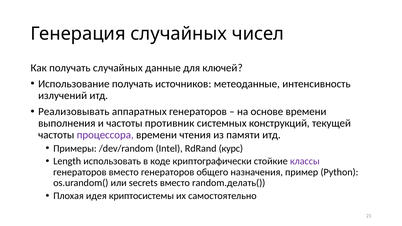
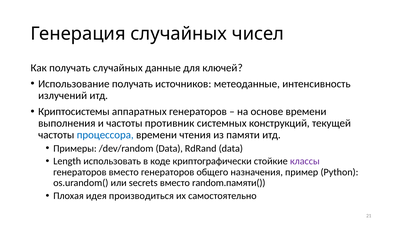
Реализовывать: Реализовывать -> Криптосистемы (74, 112)
процессора colour: purple -> blue (105, 135)
/dev/random Intel: Intel -> Data (169, 148)
RdRand курс: курс -> data (231, 148)
random.делать(: random.делать( -> random.памяти( (229, 183)
криптосистемы: криптосистемы -> производиться (141, 196)
